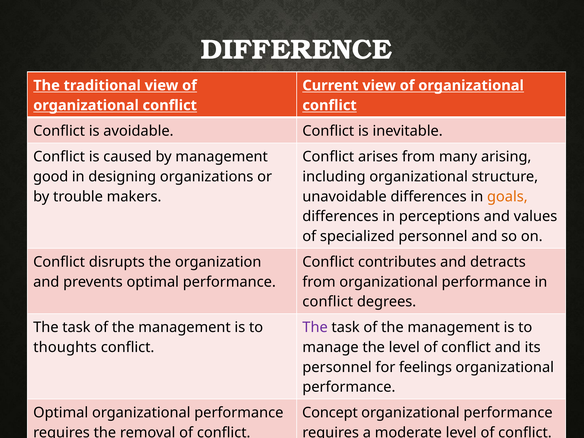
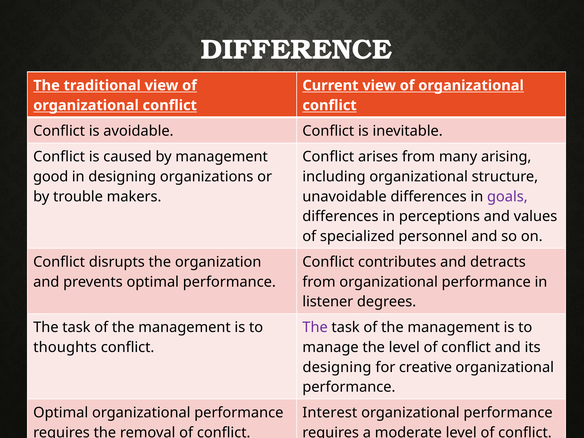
goals colour: orange -> purple (507, 197)
conflict: conflict -> listener (328, 302)
personnel: personnel -> designing (337, 367)
feelings: feelings -> creative (425, 367)
Concept: Concept -> Interest (330, 413)
